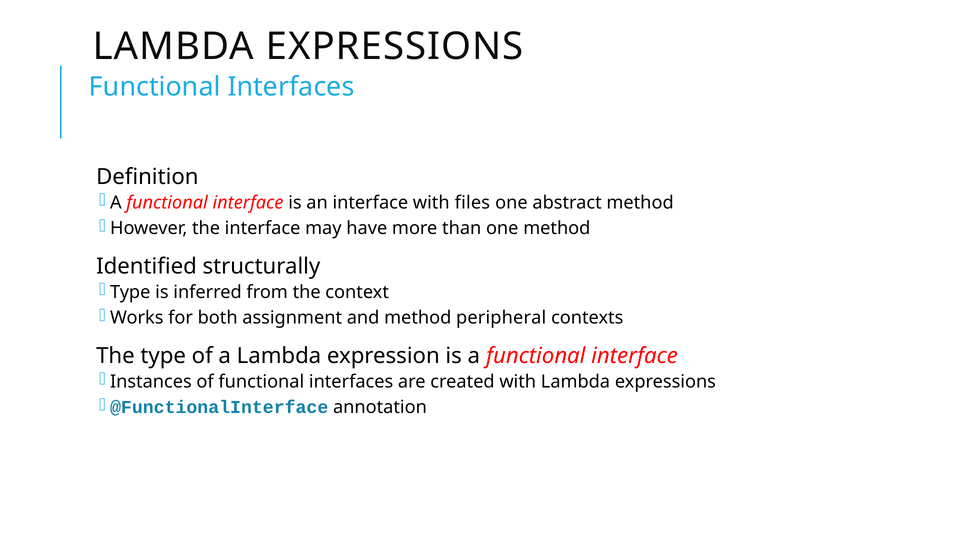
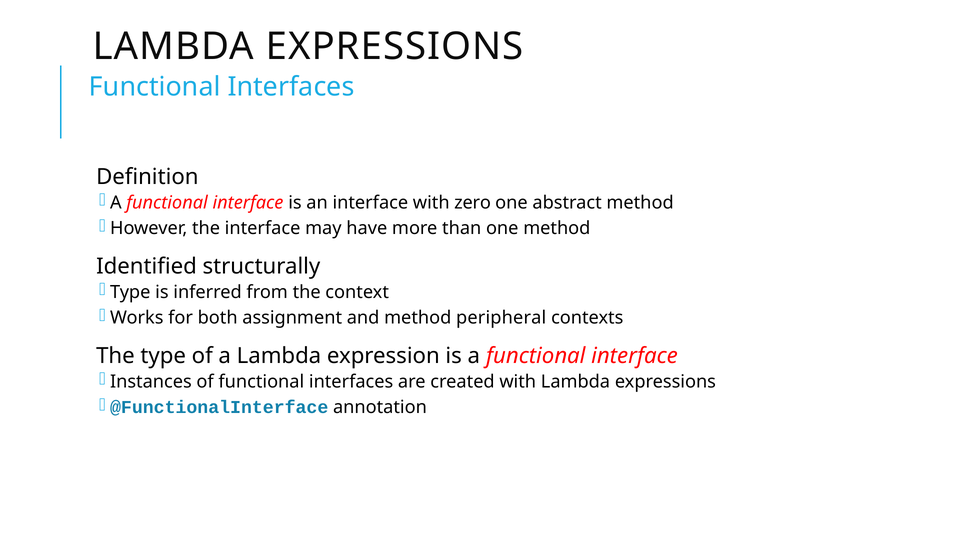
files: files -> zero (473, 203)
